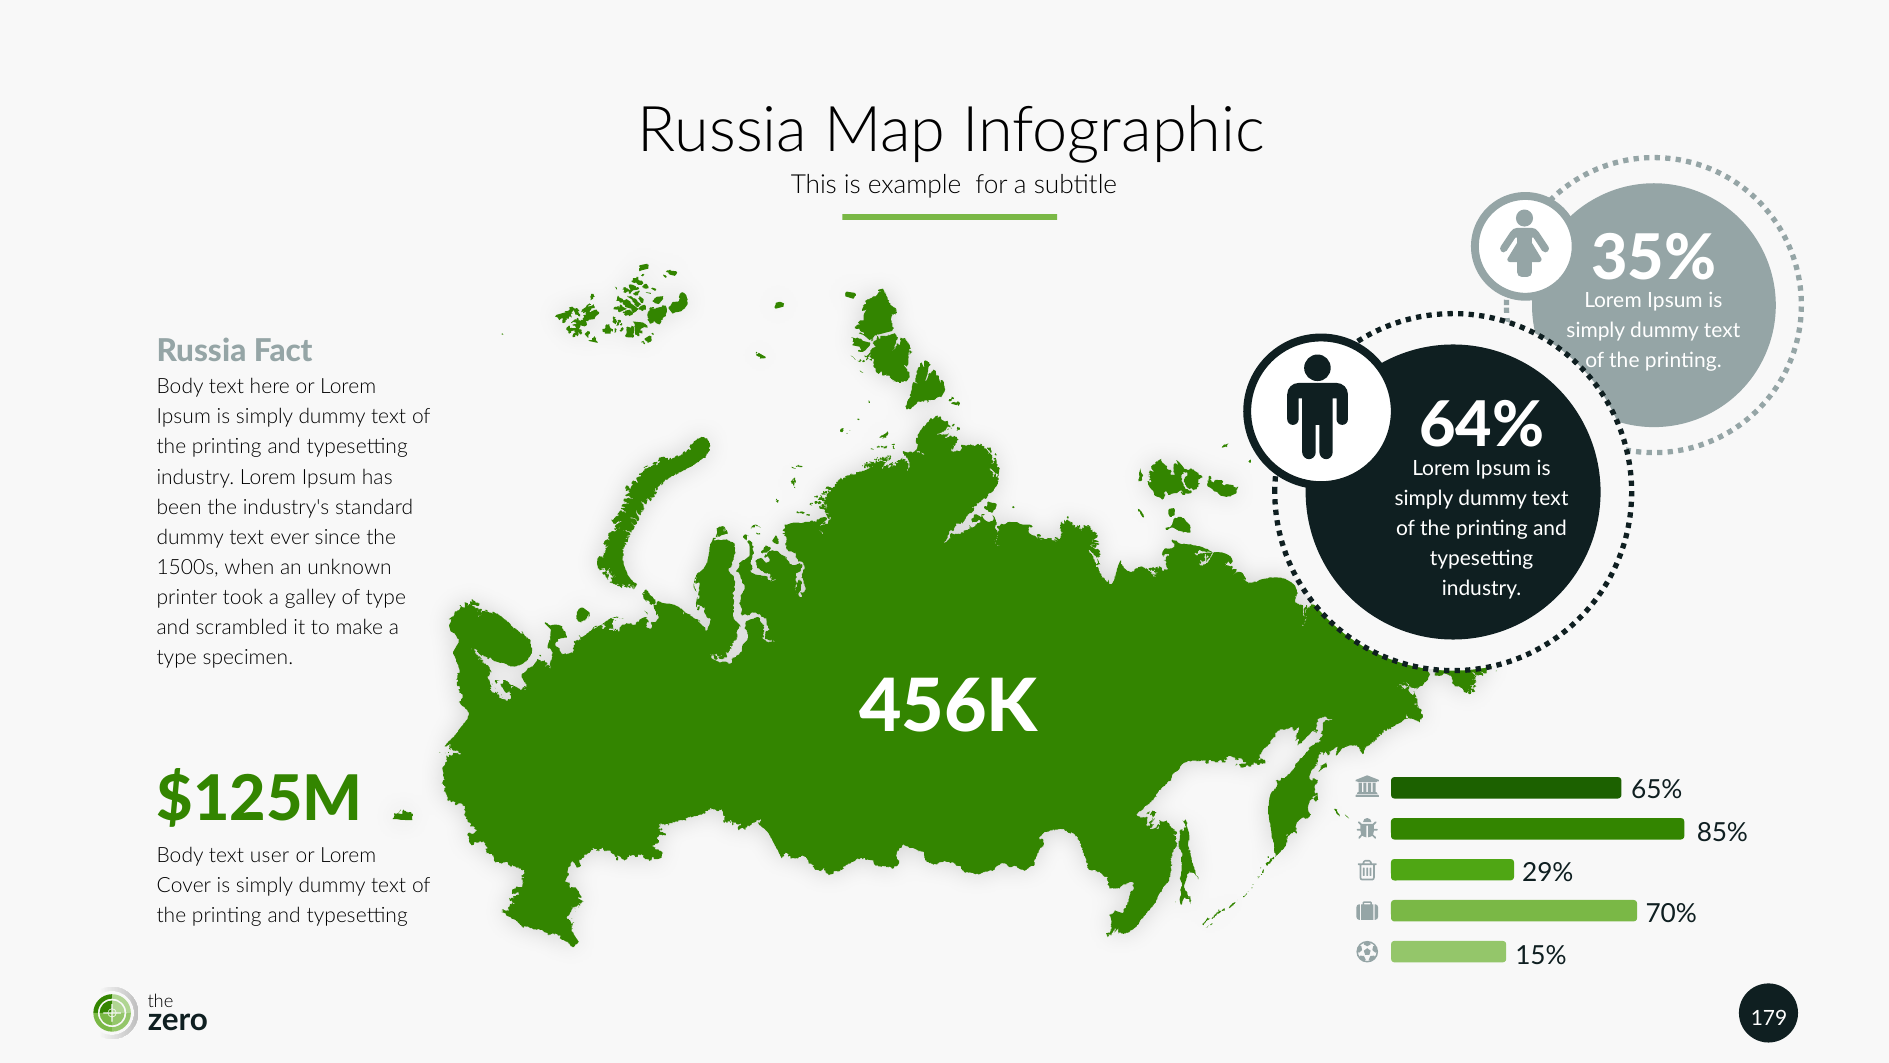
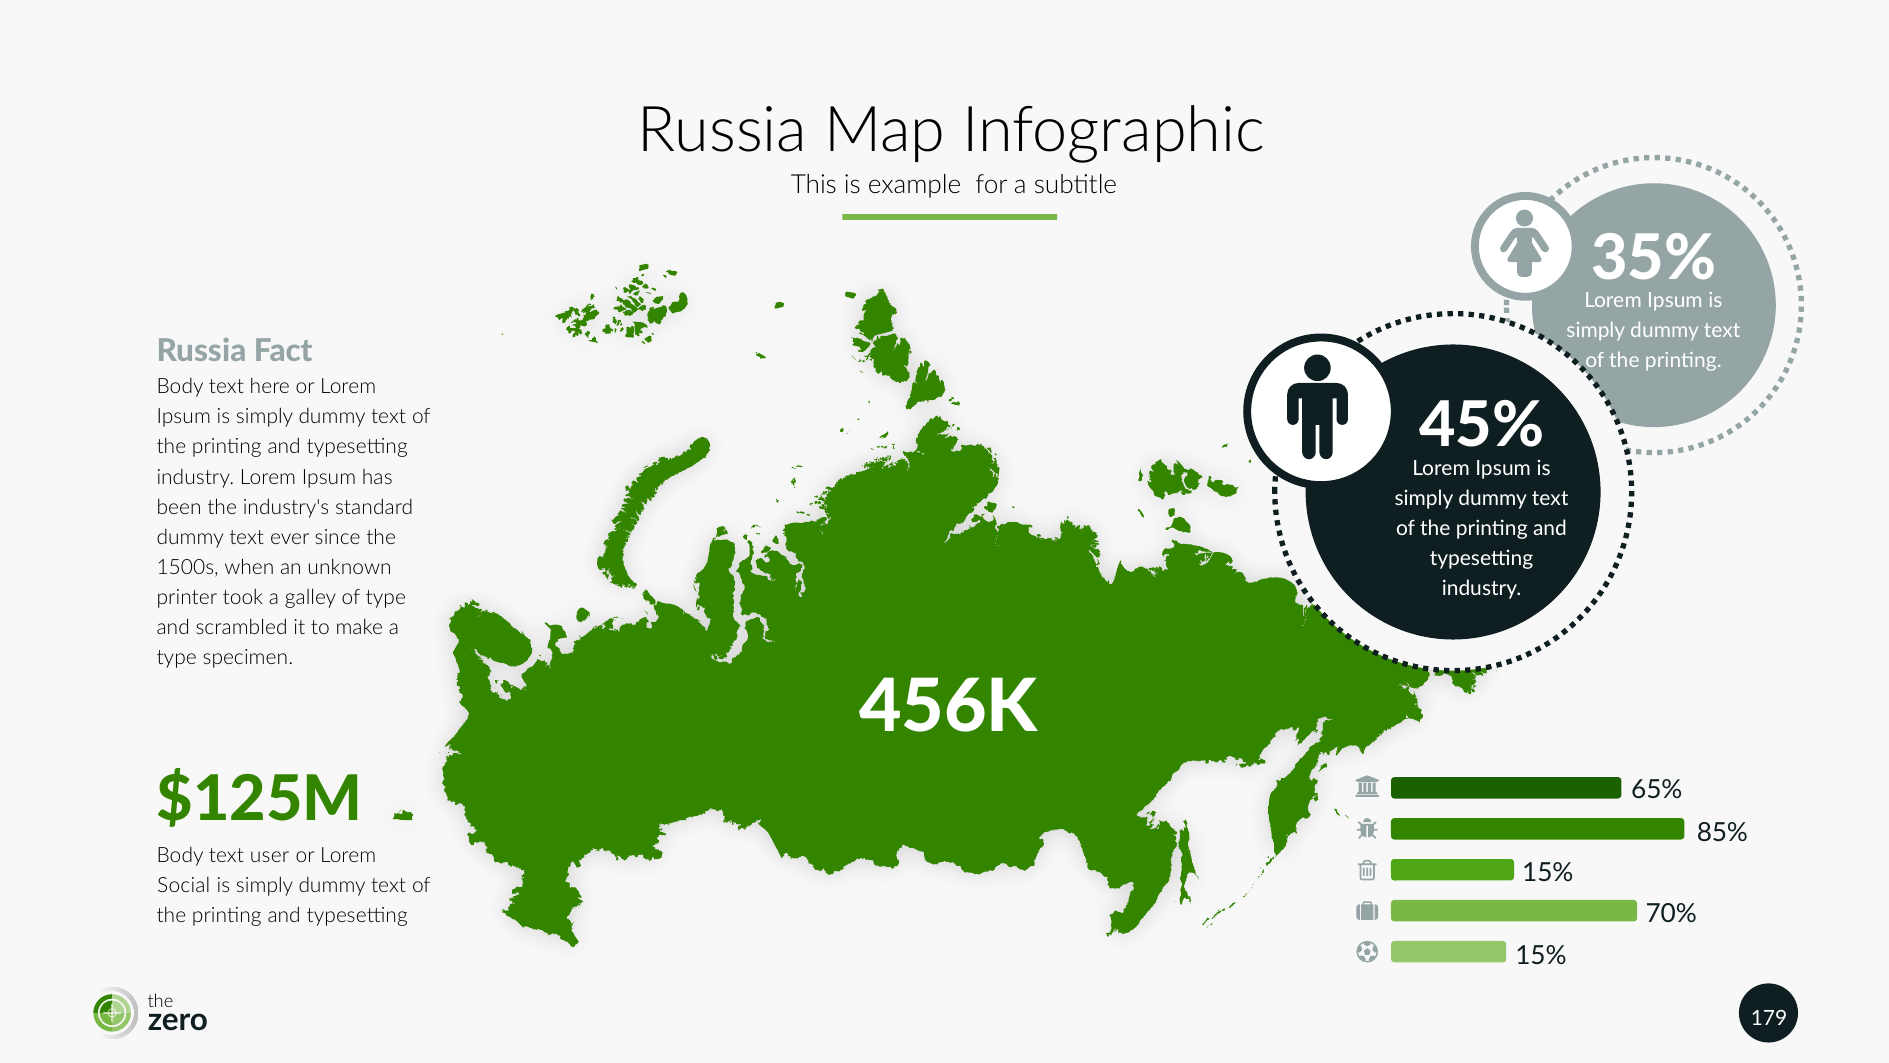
64%: 64% -> 45% (1482, 426)
29%: 29% -> 15% (1548, 872)
Cover: Cover -> Social (184, 885)
